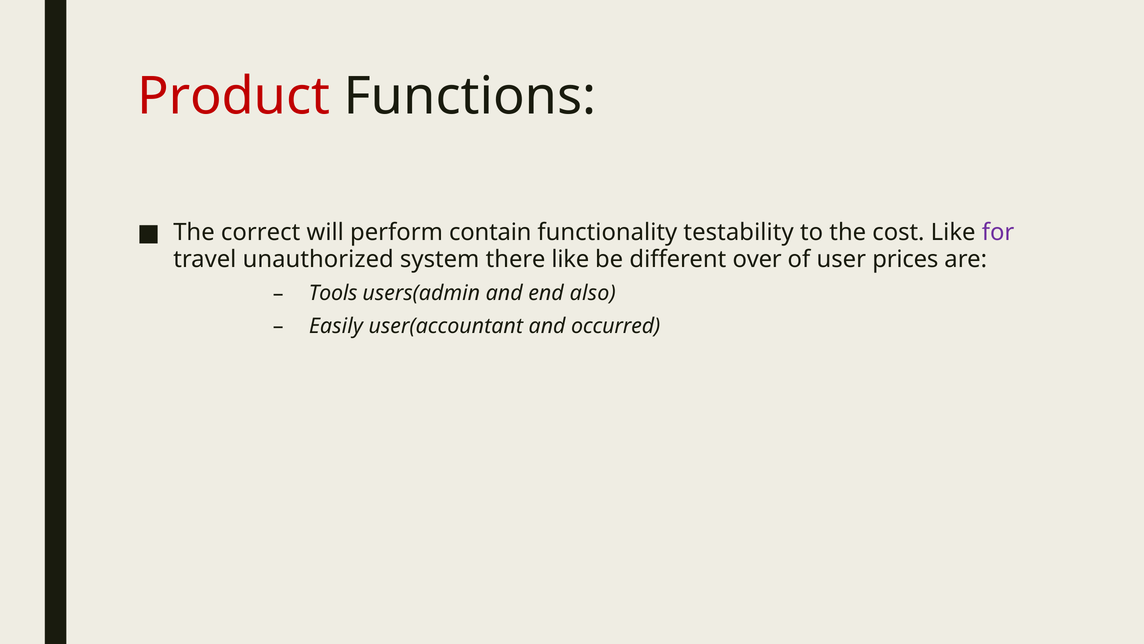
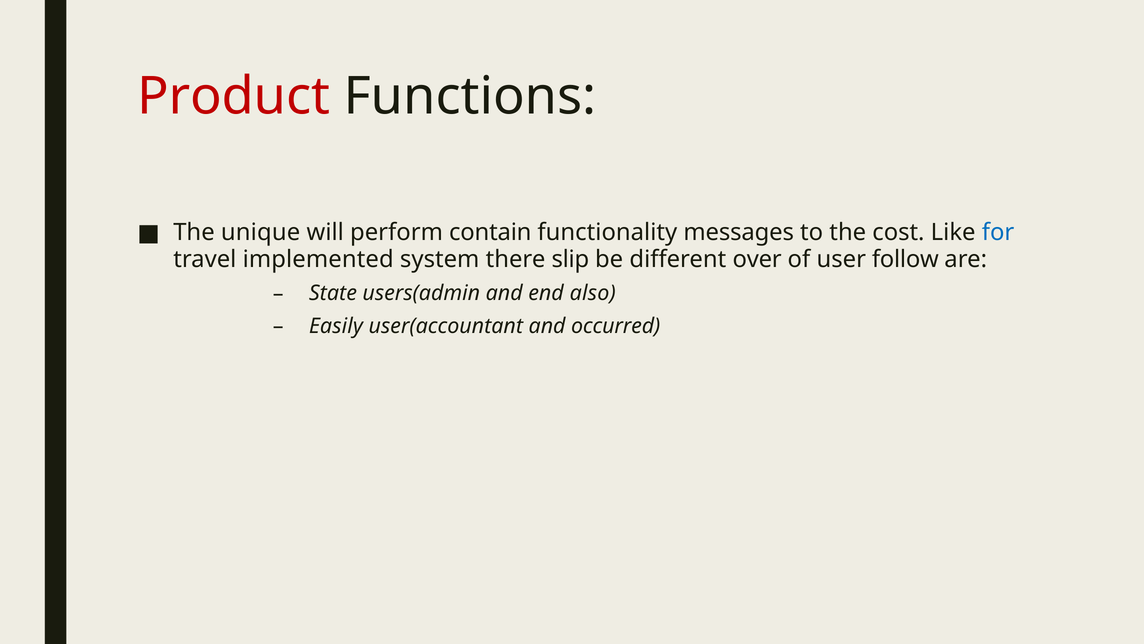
correct: correct -> unique (261, 232)
testability: testability -> messages (739, 232)
for colour: purple -> blue (998, 232)
unauthorized: unauthorized -> implemented (318, 259)
there like: like -> slip (570, 259)
prices: prices -> follow (905, 259)
Tools: Tools -> State (333, 293)
